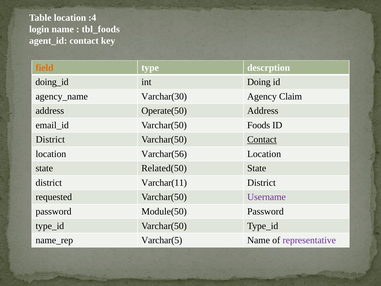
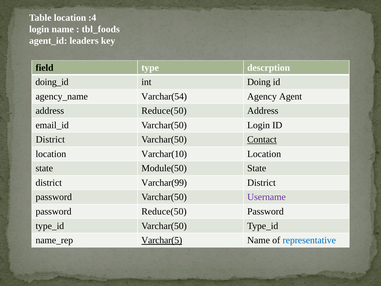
agent_id contact: contact -> leaders (84, 41)
field colour: orange -> black (45, 68)
Varchar(30: Varchar(30 -> Varchar(54 (164, 96)
Claim: Claim -> Agent (291, 96)
address Operate(50: Operate(50 -> Reduce(50 (164, 111)
Varchar(50 Foods: Foods -> Login (259, 125)
Varchar(56: Varchar(56 -> Varchar(10 (164, 154)
Related(50: Related(50 -> Module(50 (164, 168)
Varchar(11: Varchar(11 -> Varchar(99 (164, 183)
requested: requested -> password (54, 197)
password Module(50: Module(50 -> Reduce(50 (164, 211)
Varchar(5 underline: none -> present (162, 240)
representative colour: purple -> blue (309, 240)
